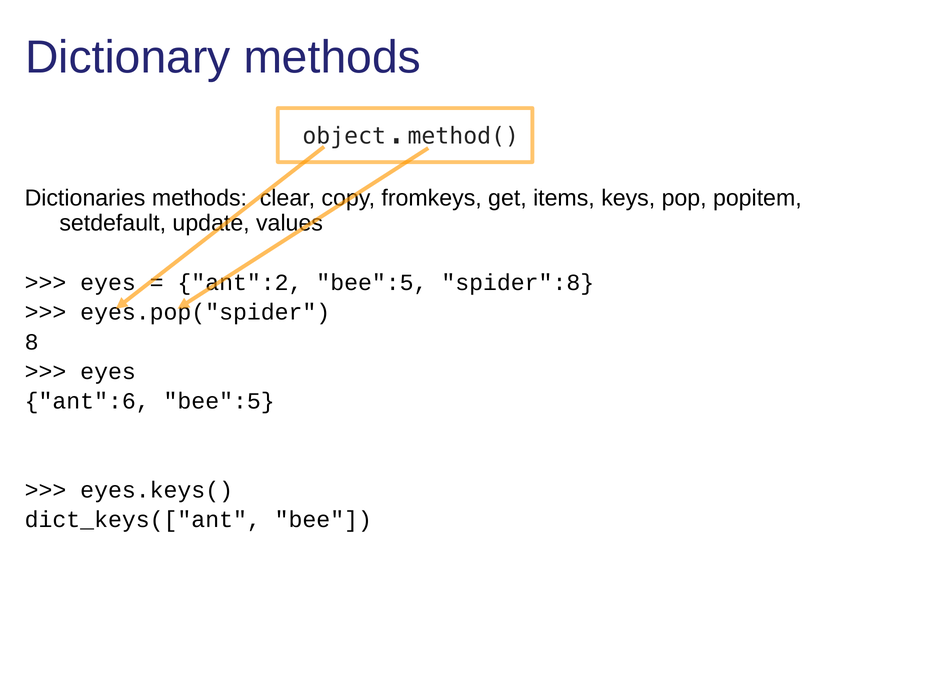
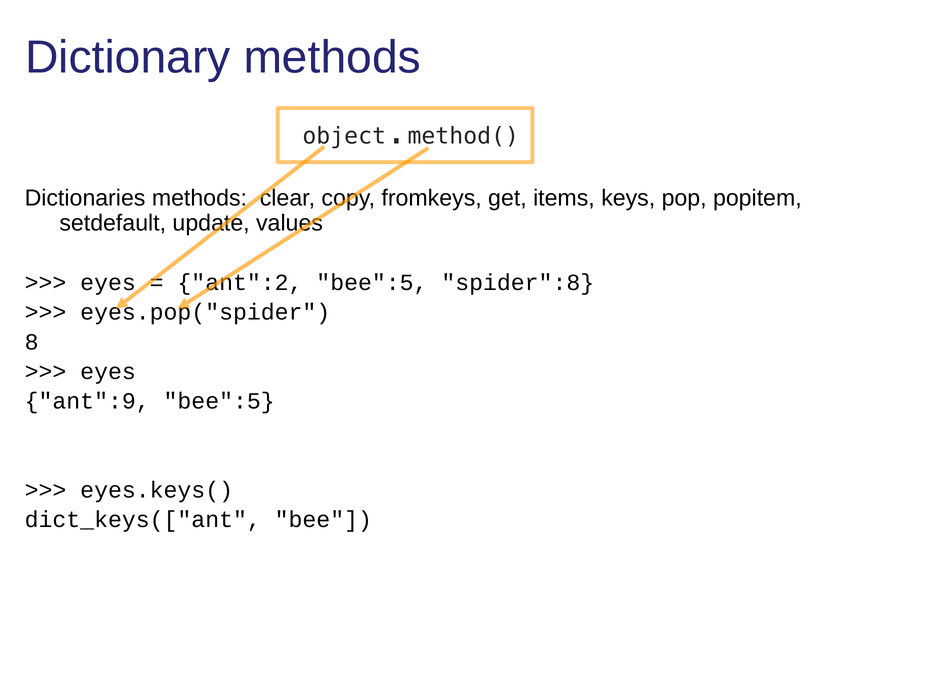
ant":6: ant":6 -> ant":9 (87, 401)
